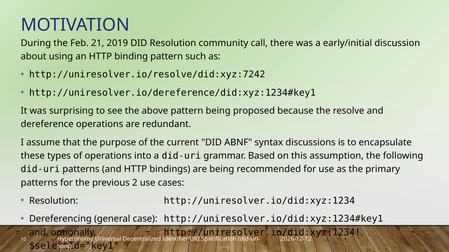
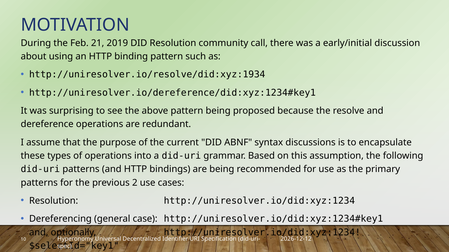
http://uniresolver.io/resolve/did:xyz:7242: http://uniresolver.io/resolve/did:xyz:7242 -> http://uniresolver.io/resolve/did:xyz:1934 (147, 75)
